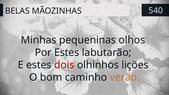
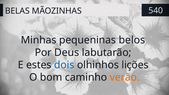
olhos: olhos -> belos (132, 40)
Por Estes: Estes -> Deus (67, 53)
dois colour: red -> blue (64, 65)
